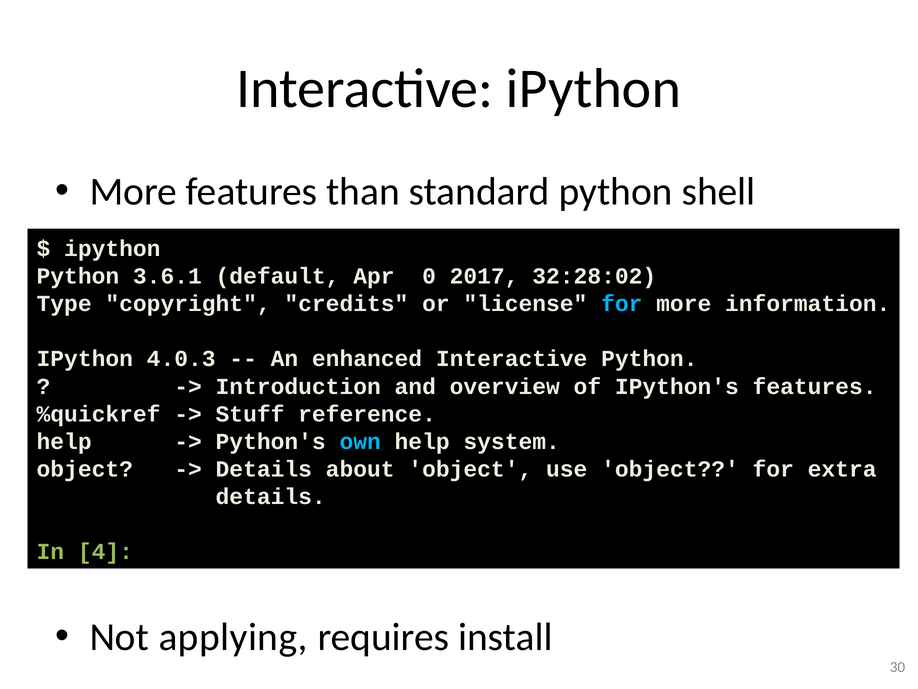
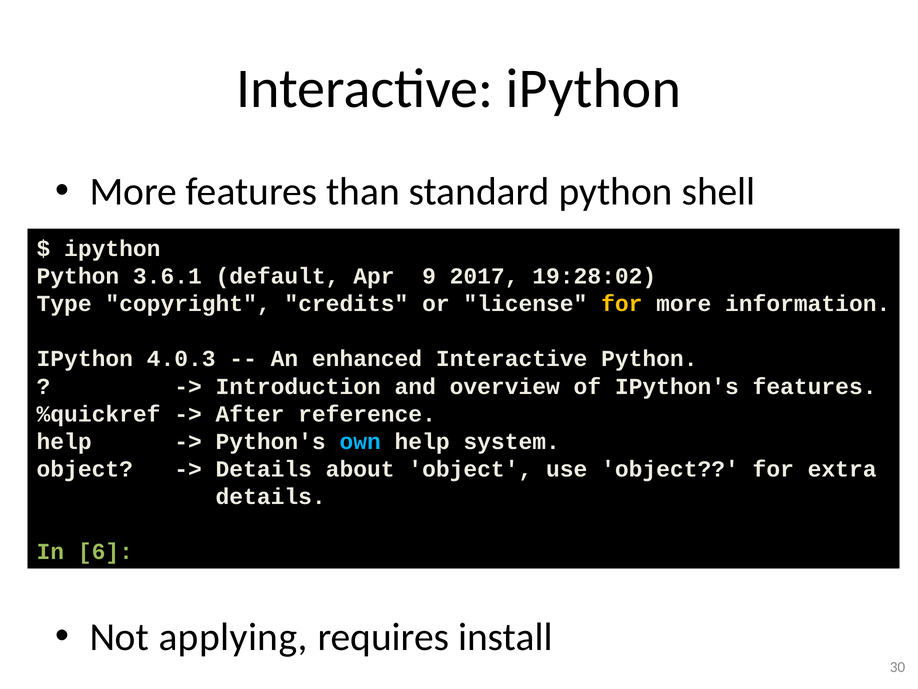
0: 0 -> 9 (429, 276)
32:28:02: 32:28:02 -> 19:28:02 (594, 276)
for colour: light blue -> yellow (622, 304)
Stuff: Stuff -> After (250, 414)
4: 4 -> 6 (105, 551)
